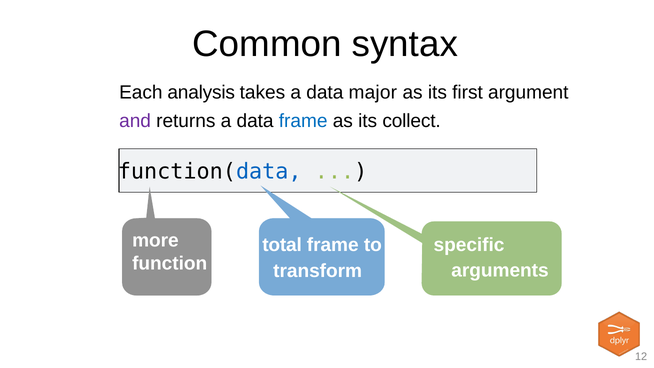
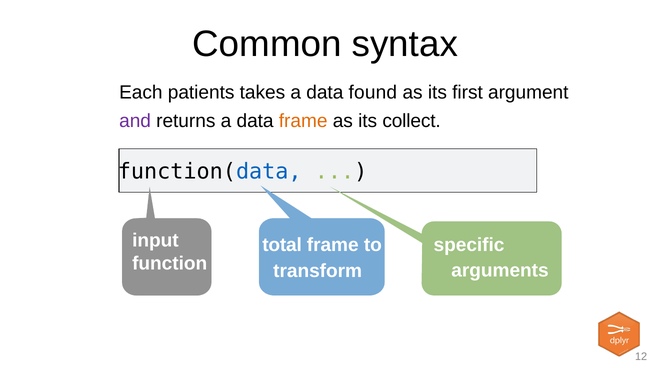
analysis: analysis -> patients (201, 92)
major: major -> found (373, 92)
frame colour: blue -> orange (303, 121)
more: more -> input (155, 240)
